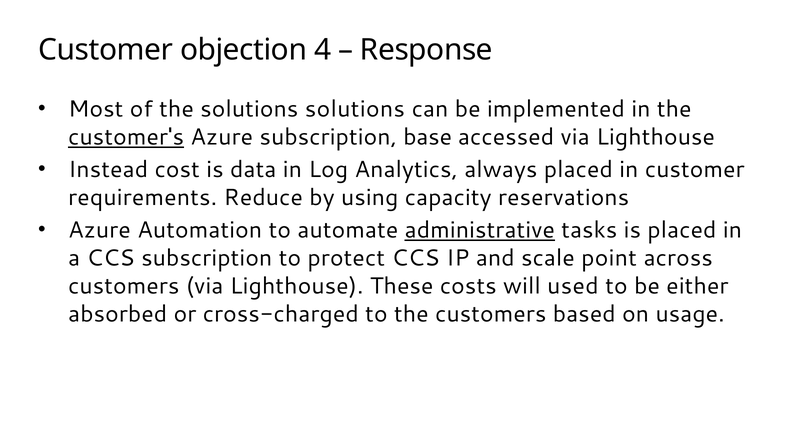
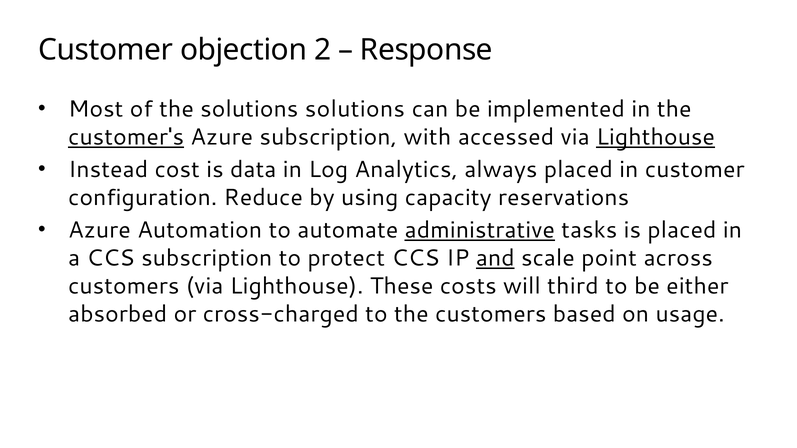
4: 4 -> 2 (323, 50)
base: base -> with (427, 137)
Lighthouse underline: none -> present (656, 137)
requirements: requirements -> configuration (143, 198)
and underline: none -> present (495, 258)
used: used -> third (573, 286)
